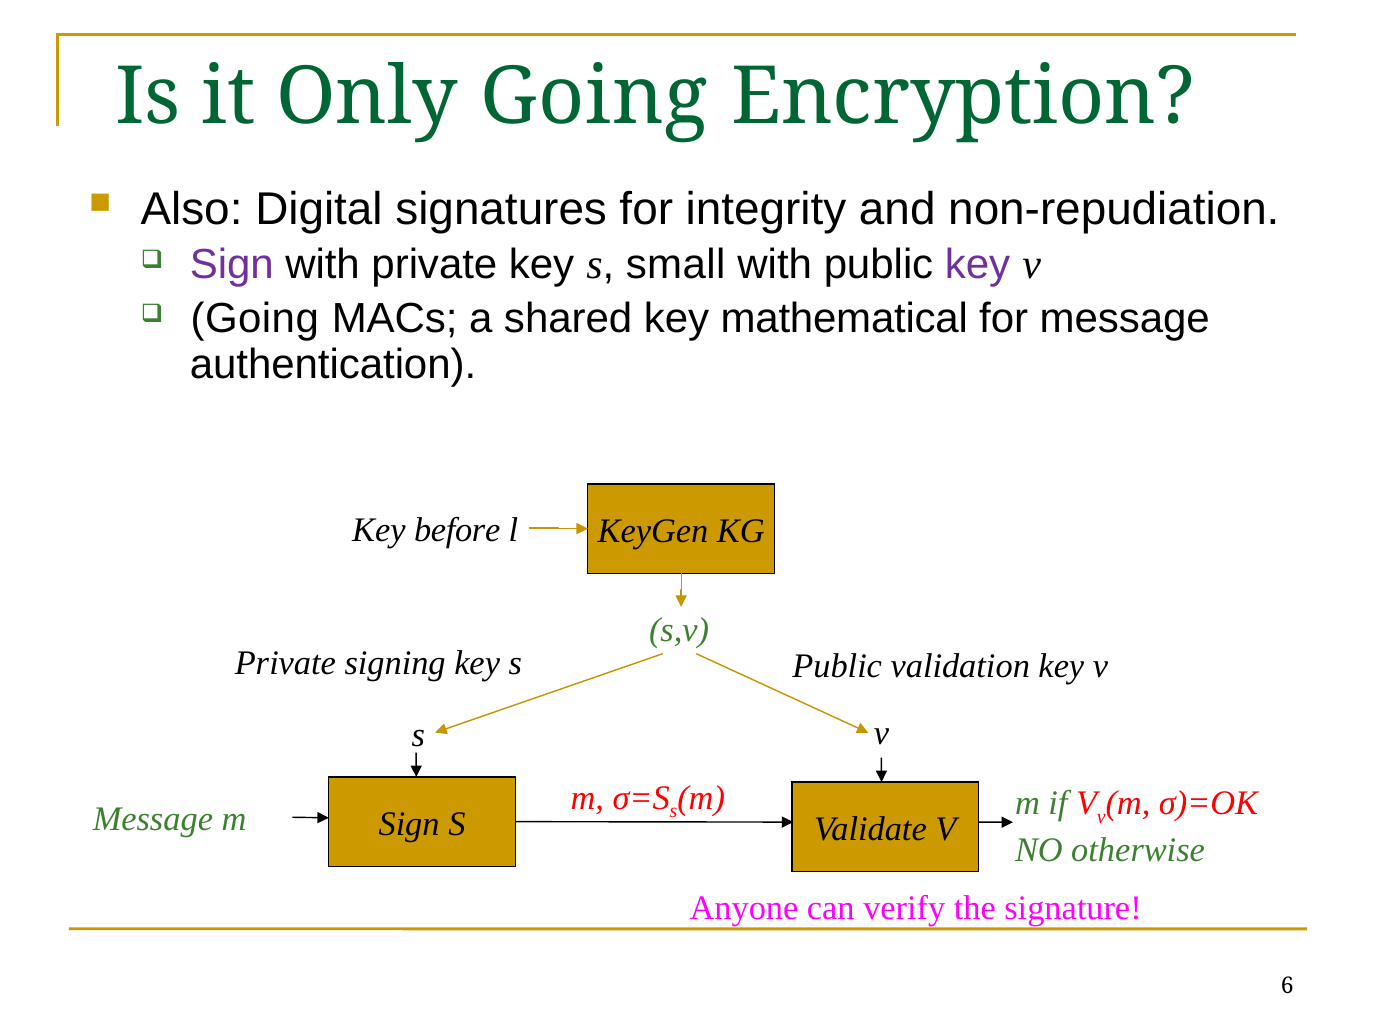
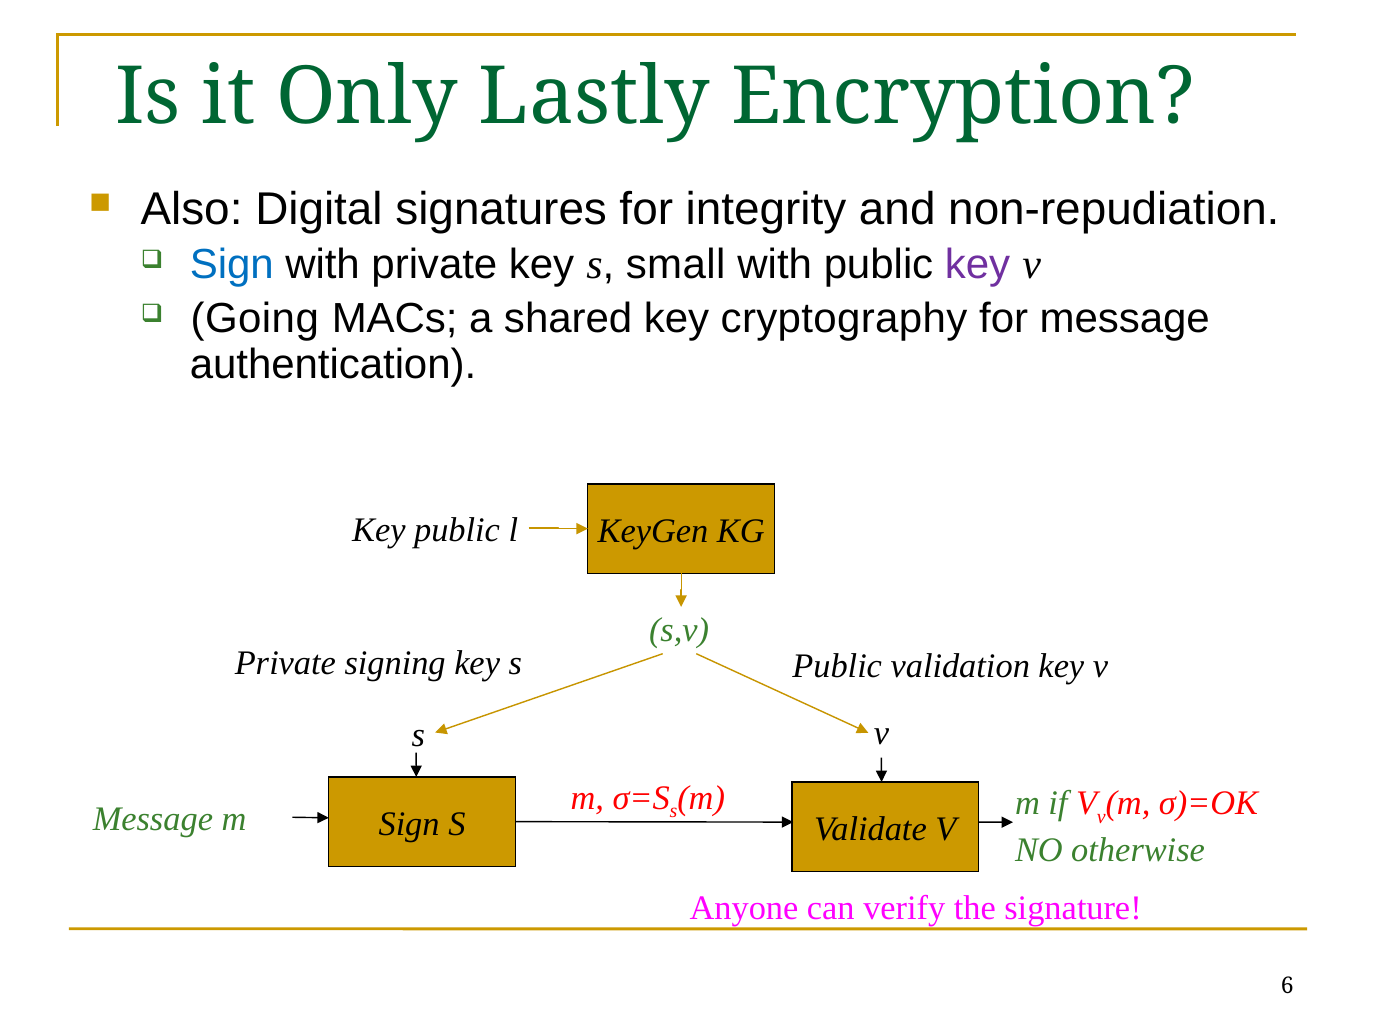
Only Going: Going -> Lastly (594, 97)
Sign colour: purple -> blue (232, 265)
mathematical: mathematical -> cryptography (844, 319)
Key before: before -> public (457, 530)
